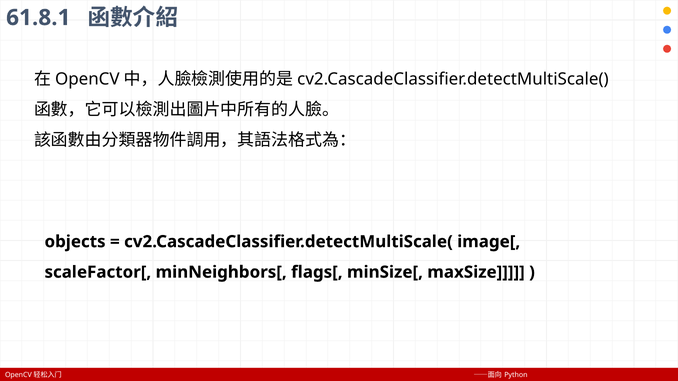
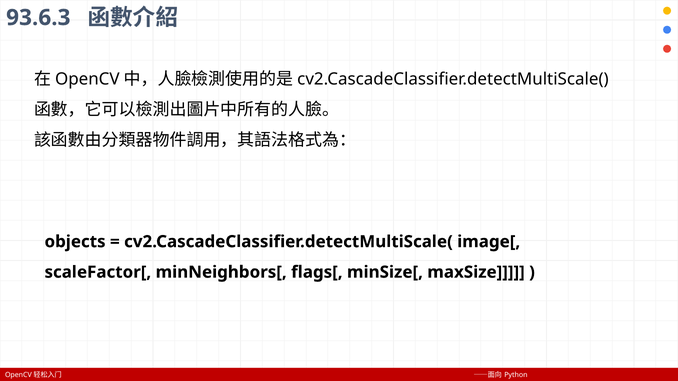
61.8.1: 61.8.1 -> 93.6.3 (38, 18)
